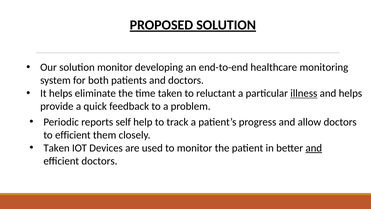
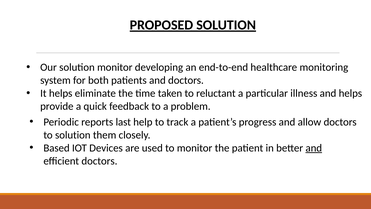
illness underline: present -> none (304, 93)
self: self -> last (123, 122)
to efficient: efficient -> solution (73, 135)
Taken: Taken -> Based (57, 148)
